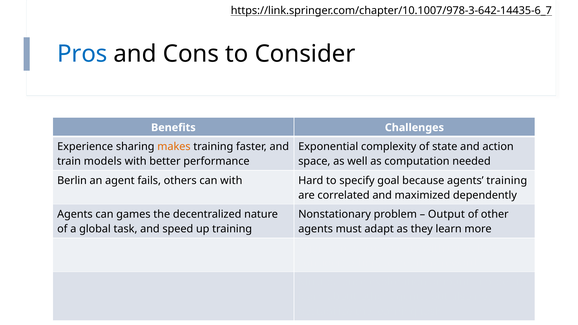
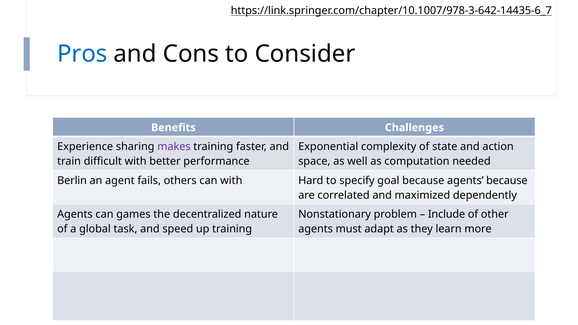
makes colour: orange -> purple (174, 147)
models: models -> difficult (103, 161)
agents training: training -> because (507, 181)
Output: Output -> Include (447, 214)
